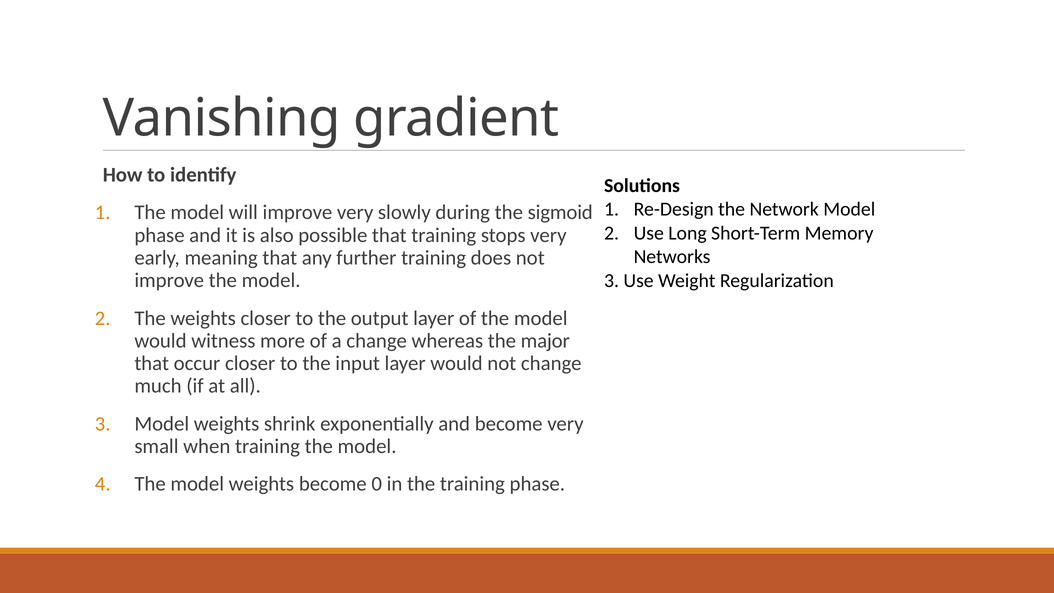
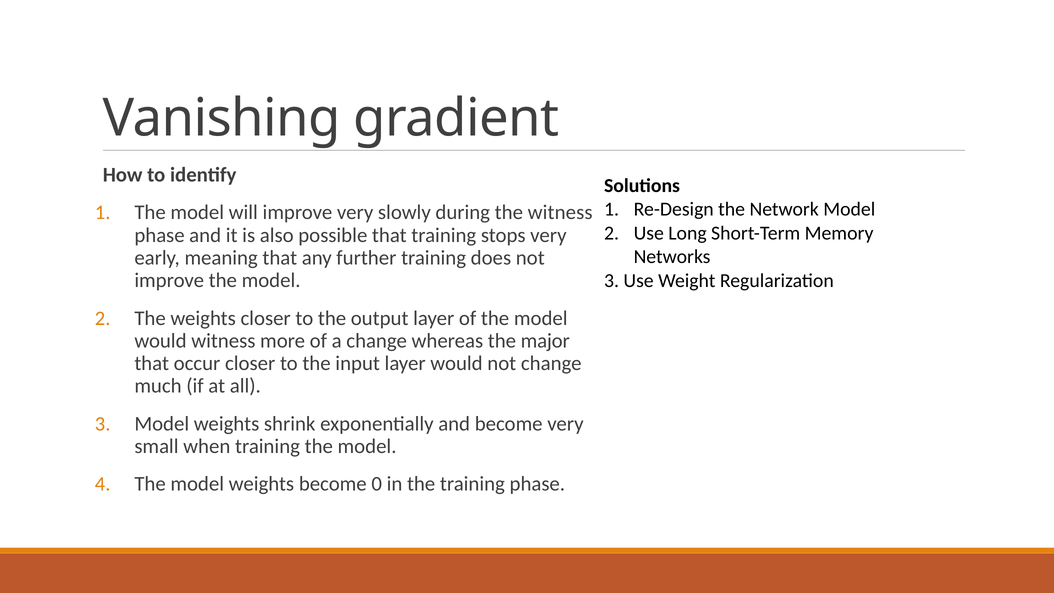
the sigmoid: sigmoid -> witness (560, 213)
